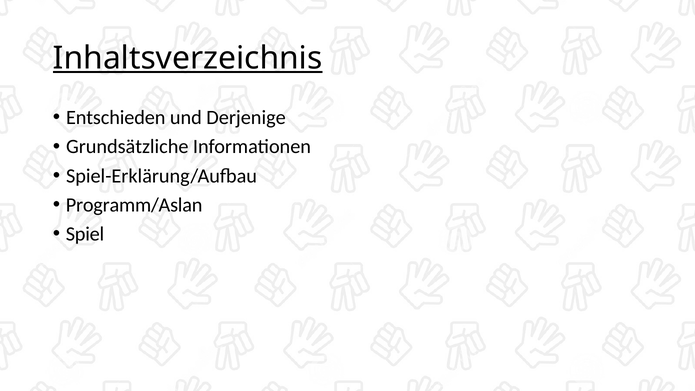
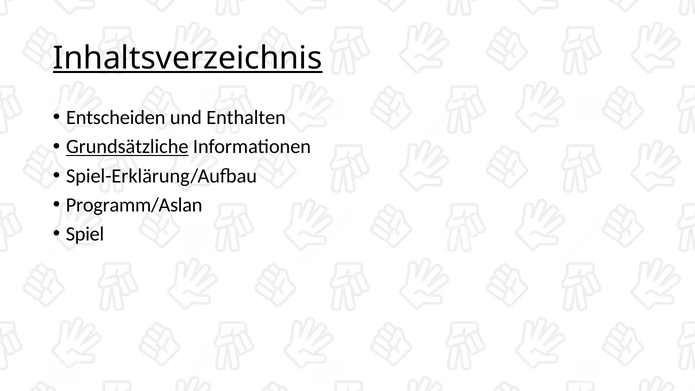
Entschieden: Entschieden -> Entscheiden (116, 118)
Derjenige: Derjenige -> Enthalten (246, 118)
Grundsätzliche underline: none -> present (127, 147)
